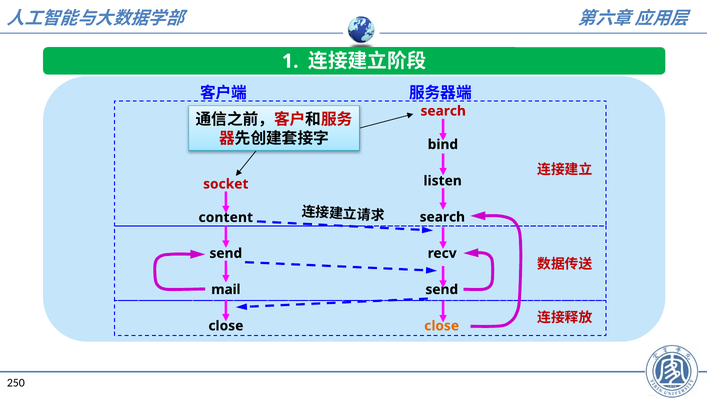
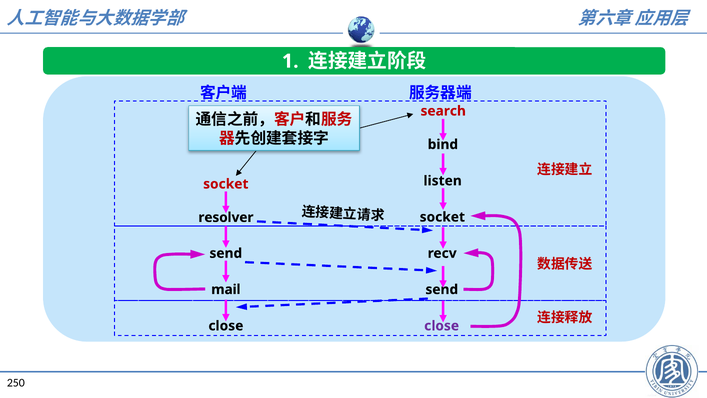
search: search -> socket (442, 217)
content: content -> resolver (226, 217)
close colour: orange -> purple (442, 326)
